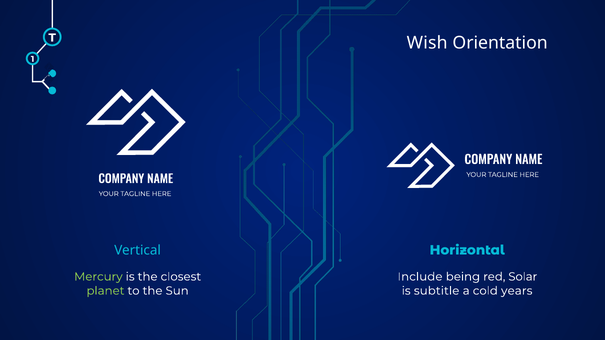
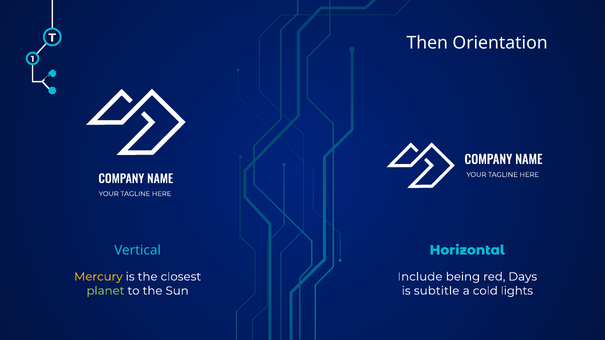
Wish: Wish -> Then (427, 43)
Mercury colour: light green -> yellow (98, 277)
Solar: Solar -> Days (523, 277)
years: years -> lights (517, 291)
